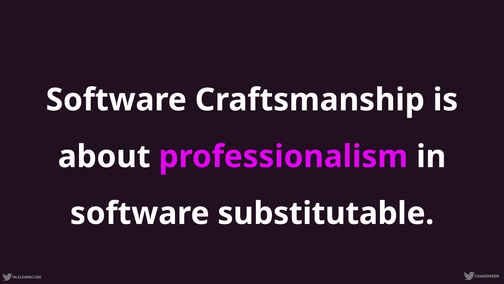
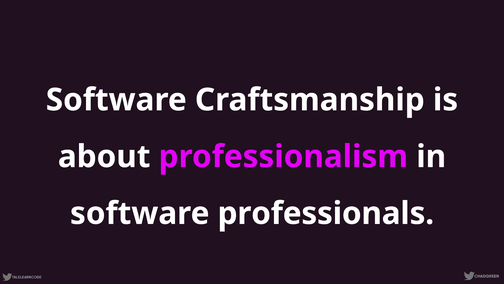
substitutable: substitutable -> professionals (326, 213)
